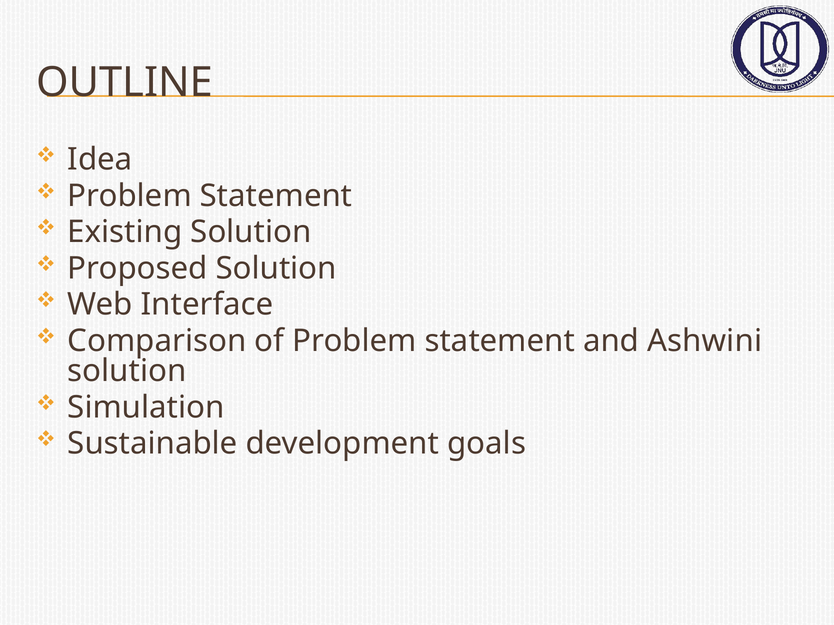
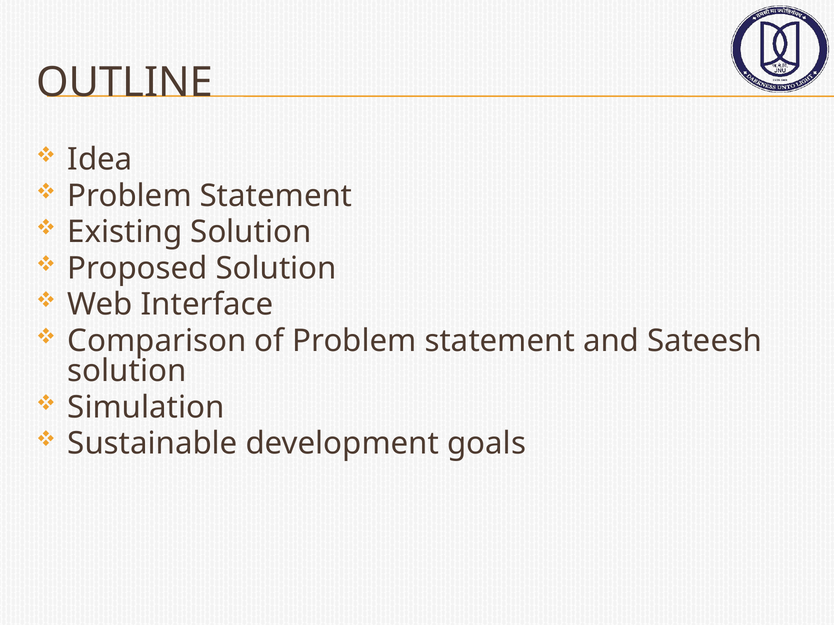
Ashwini: Ashwini -> Sateesh (705, 341)
